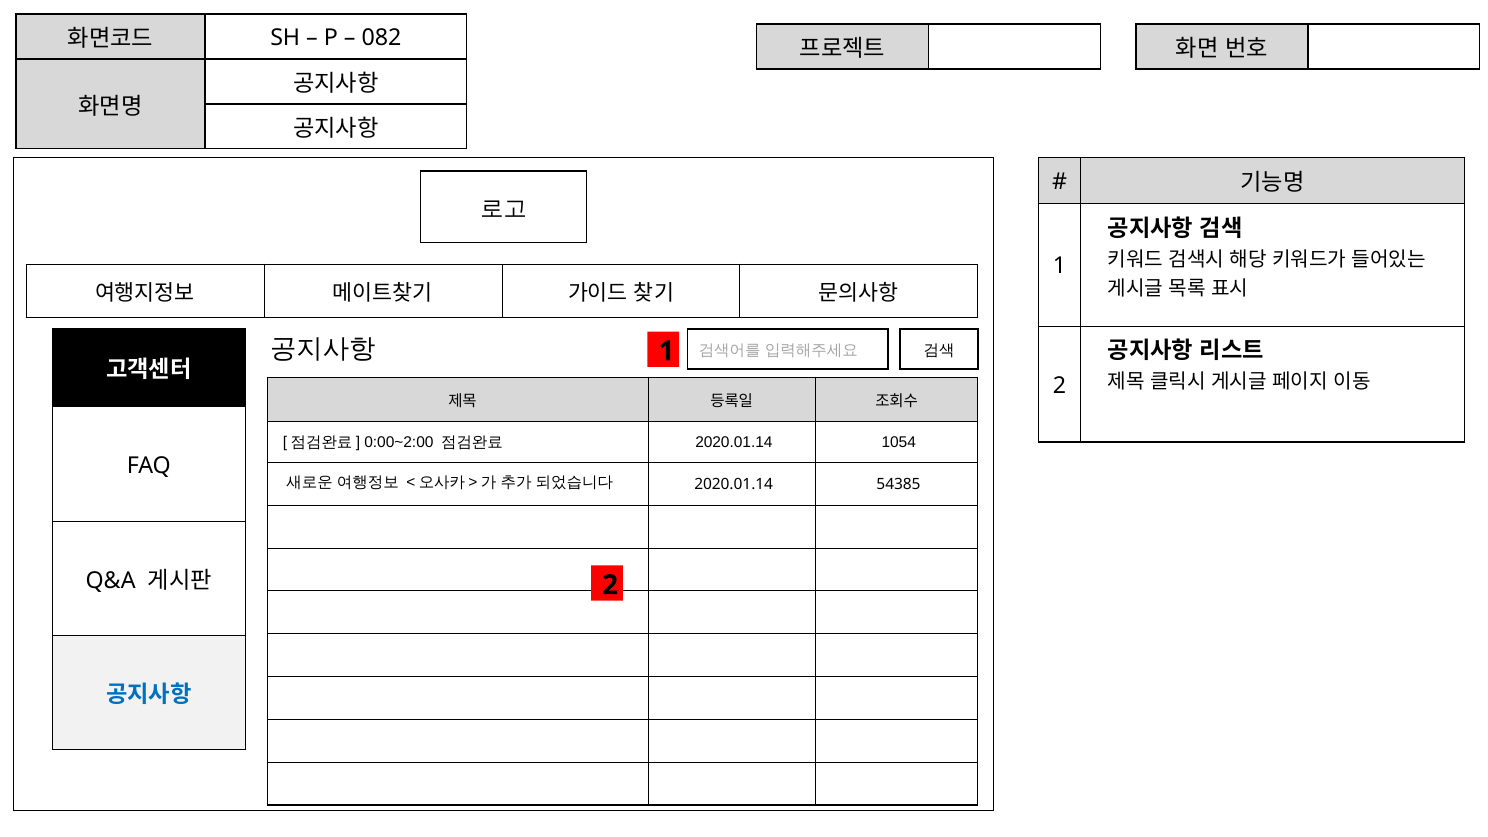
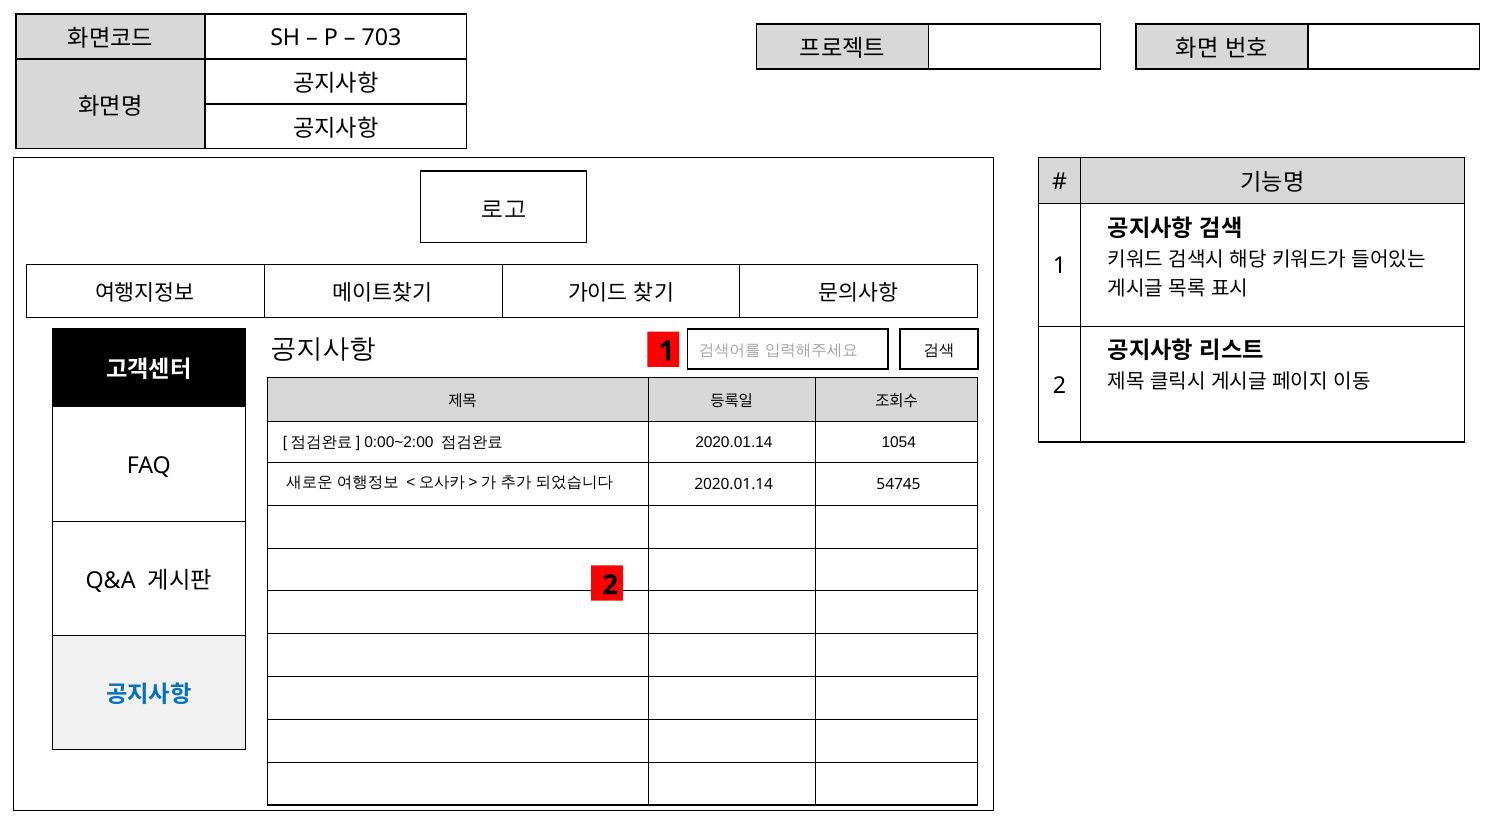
082: 082 -> 703 (381, 38)
54385: 54385 -> 54745 (899, 485)
